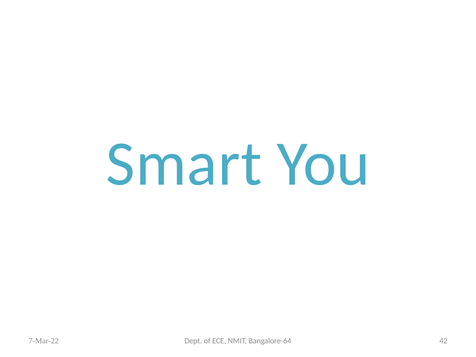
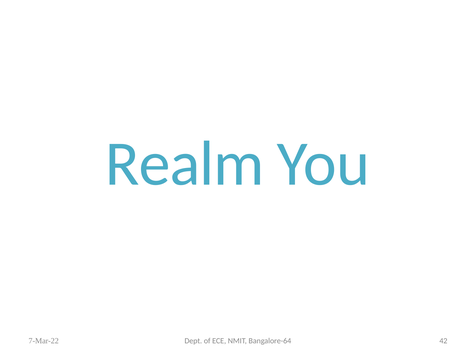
Smart: Smart -> Realm (185, 164)
